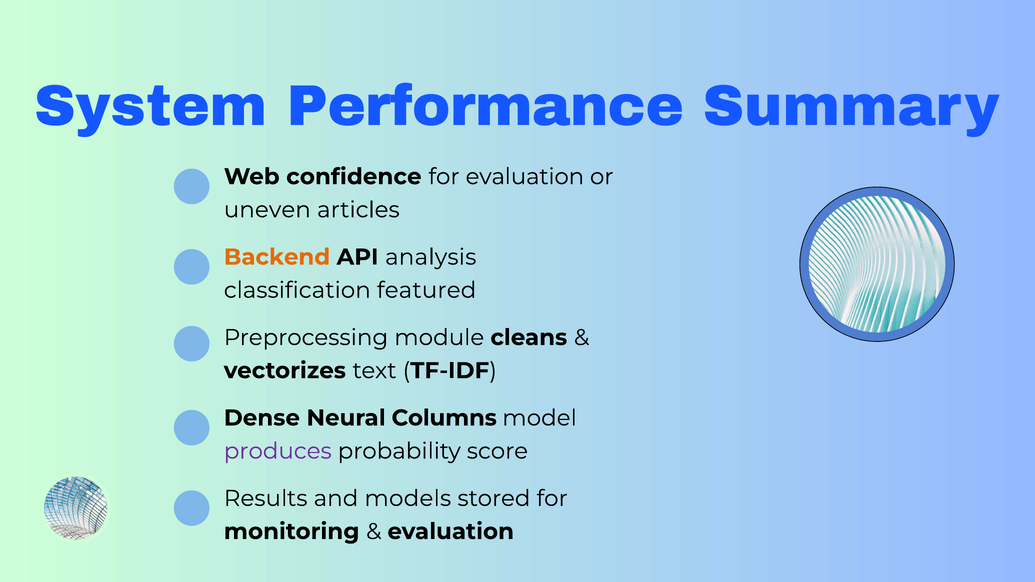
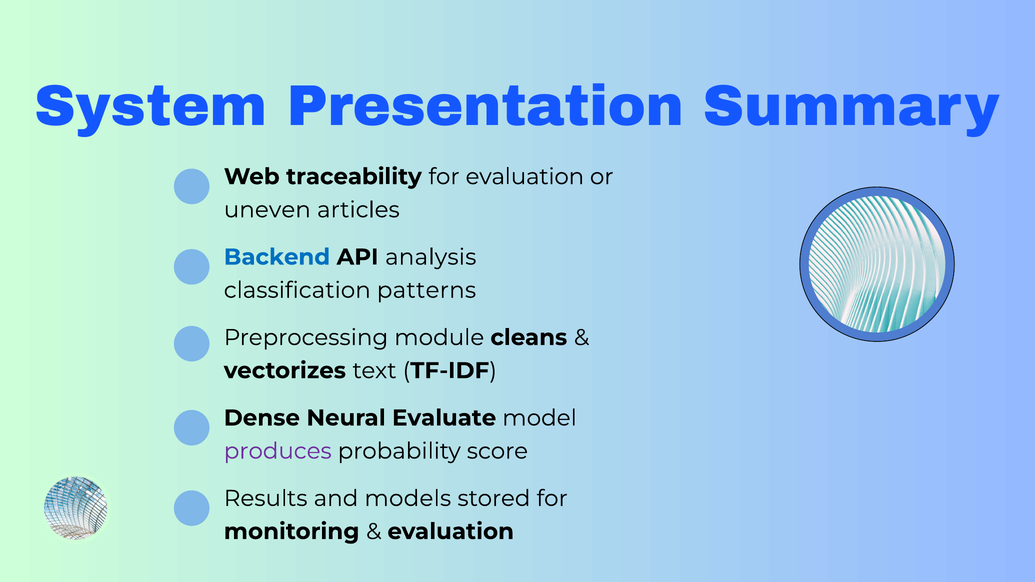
Performance: Performance -> Presentation (485, 106)
confidence: confidence -> traceability (354, 177)
Backend colour: orange -> blue (277, 257)
featured: featured -> patterns (426, 290)
Columns: Columns -> Evaluate (444, 418)
